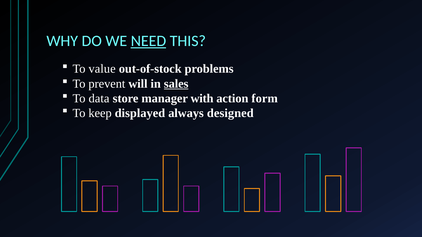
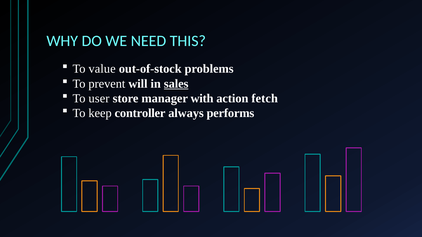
NEED underline: present -> none (148, 41)
data: data -> user (99, 99)
form: form -> fetch (265, 99)
displayed: displayed -> controller (140, 113)
designed: designed -> performs (230, 113)
